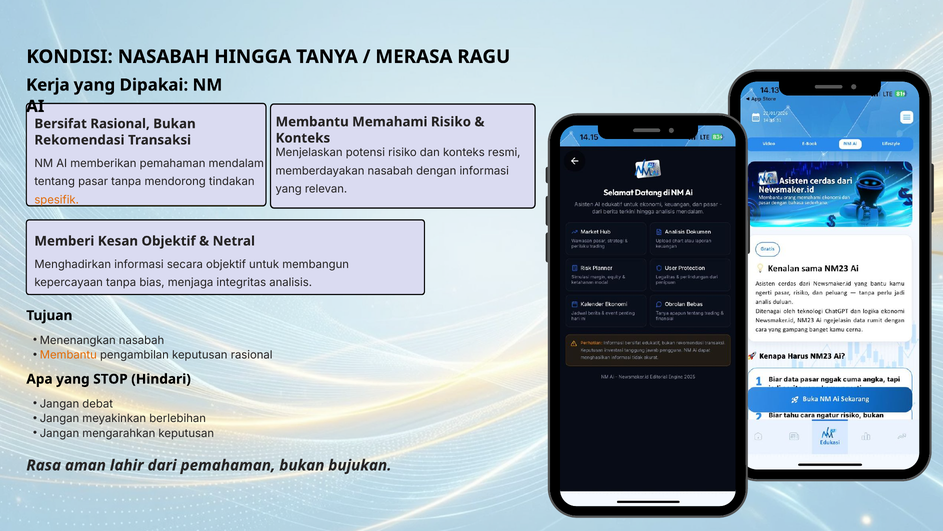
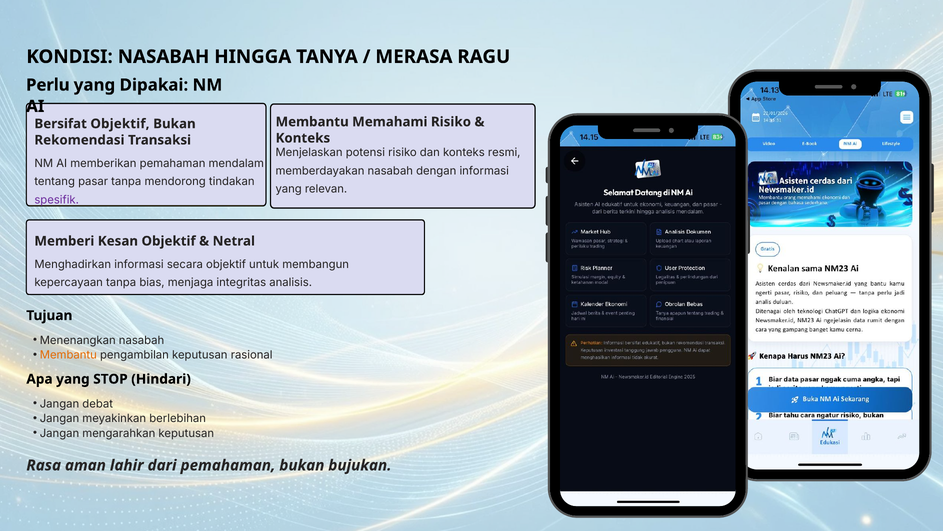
Kerja: Kerja -> Perlu (48, 85)
Bersifat Rasional: Rasional -> Objektif (120, 124)
spesifik colour: orange -> purple (57, 200)
